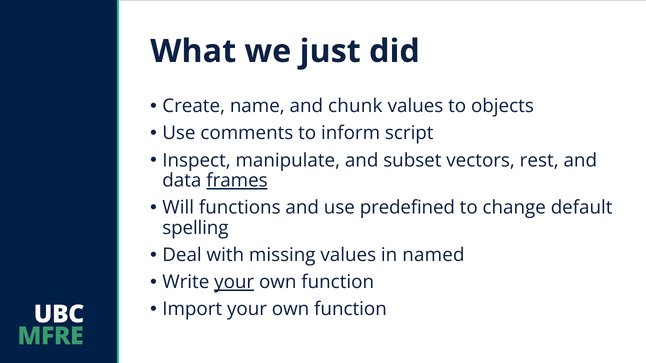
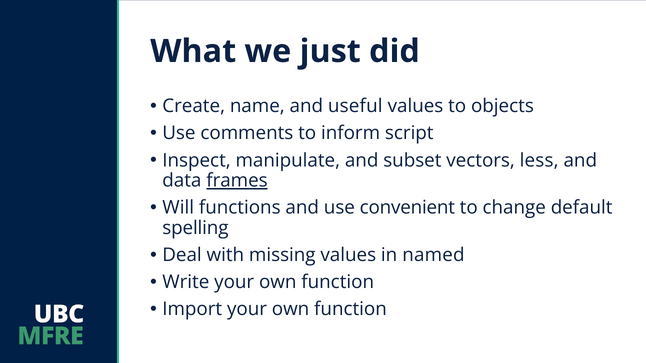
chunk: chunk -> useful (355, 106)
rest: rest -> less (539, 160)
predefined: predefined -> convenient (407, 208)
your underline: present -> none (234, 282)
